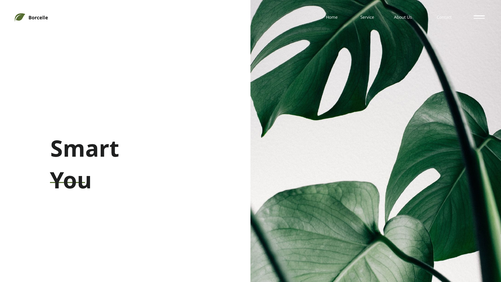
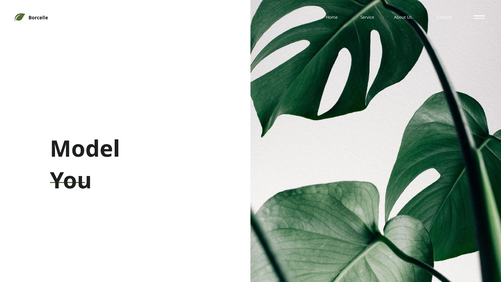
Smart: Smart -> Model (85, 149)
